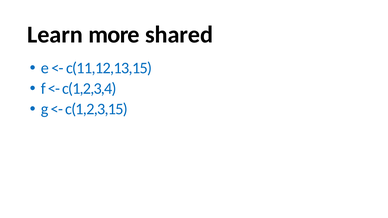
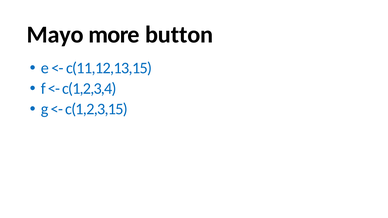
Learn: Learn -> Mayo (55, 35)
shared: shared -> button (179, 35)
